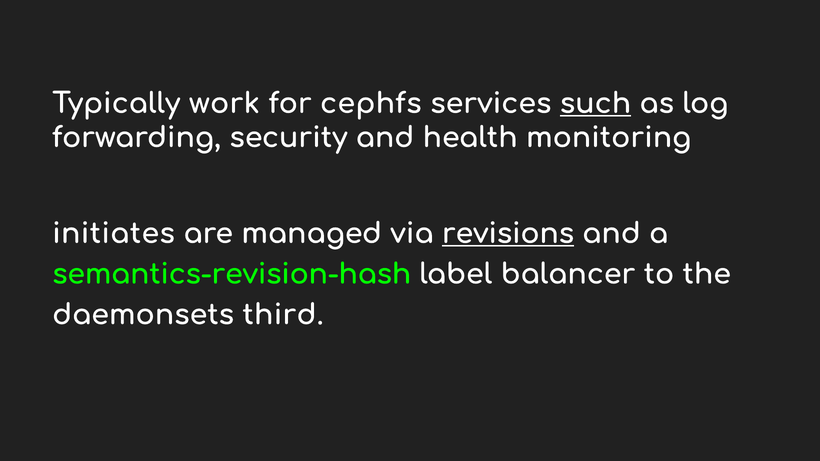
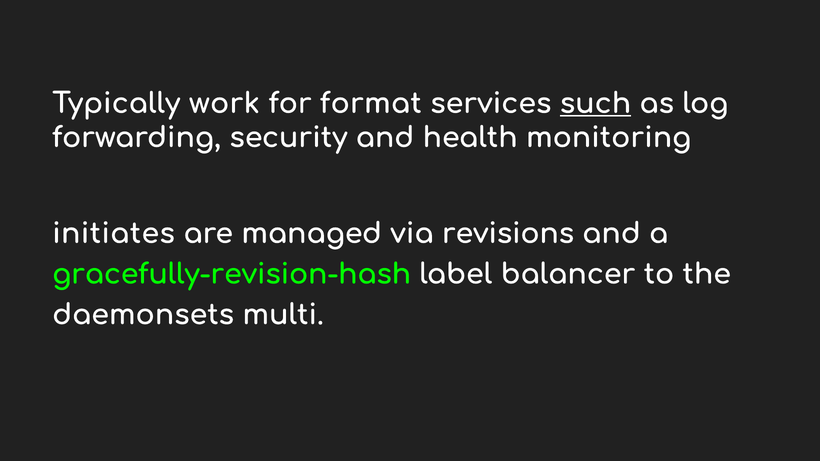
cephfs: cephfs -> format (371, 104)
revisions underline: present -> none (508, 234)
semantics-revision-hash: semantics-revision-hash -> gracefully-revision-hash (232, 274)
third: third -> multi (283, 315)
